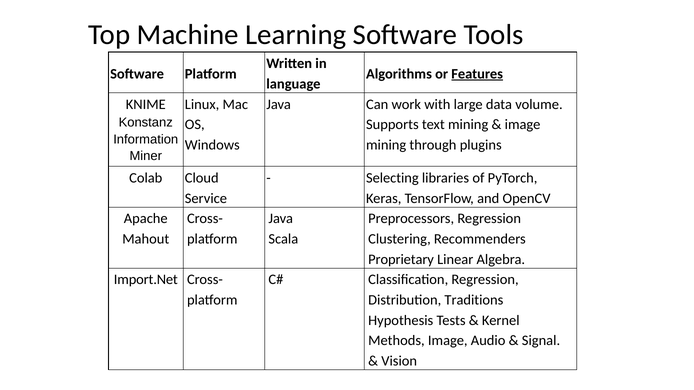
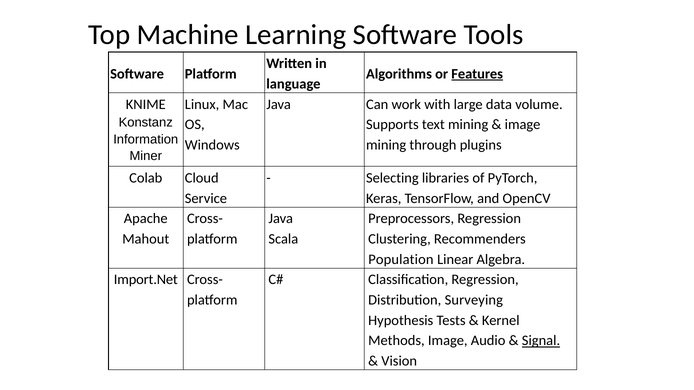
Proprietary: Proprietary -> Population (401, 260)
Traditions: Traditions -> Surveying (474, 300)
Signal underline: none -> present (541, 341)
